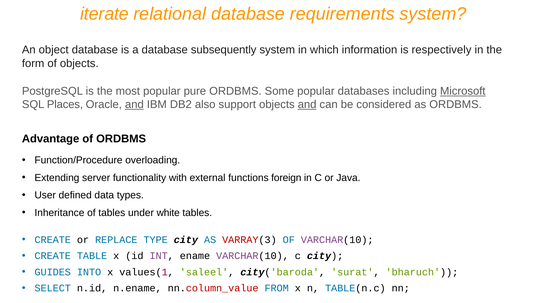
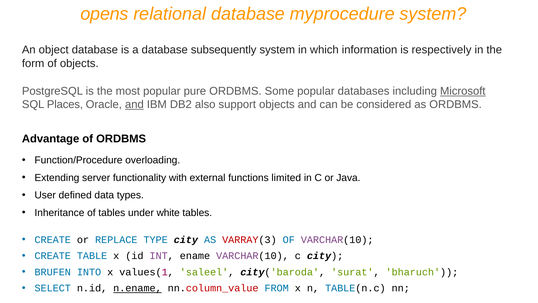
iterate: iterate -> opens (105, 14)
requirements: requirements -> myprocedure (342, 14)
and underline: present -> none (307, 104)
foreign: foreign -> limited (286, 178)
GUIDES: GUIDES -> BRUFEN (53, 272)
n.ename underline: none -> present (137, 288)
